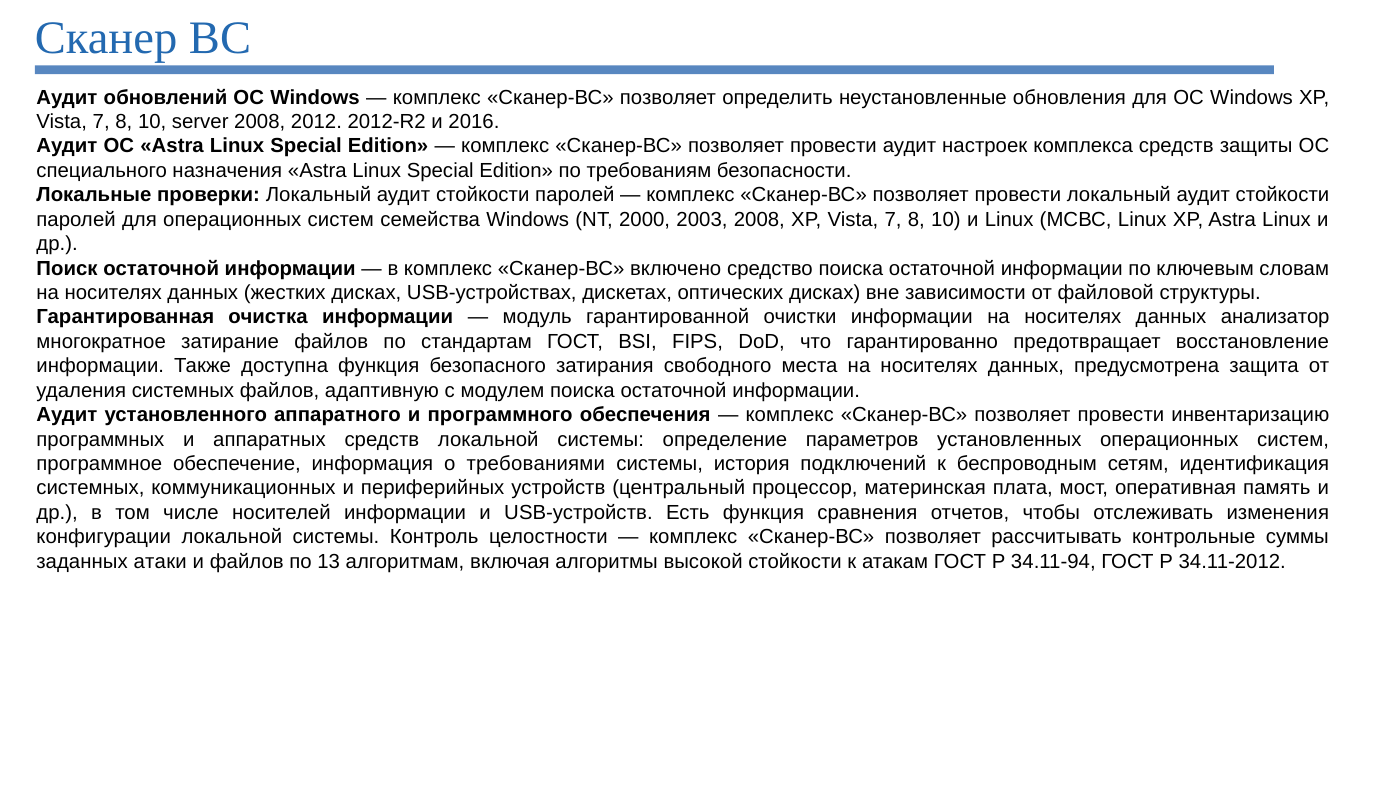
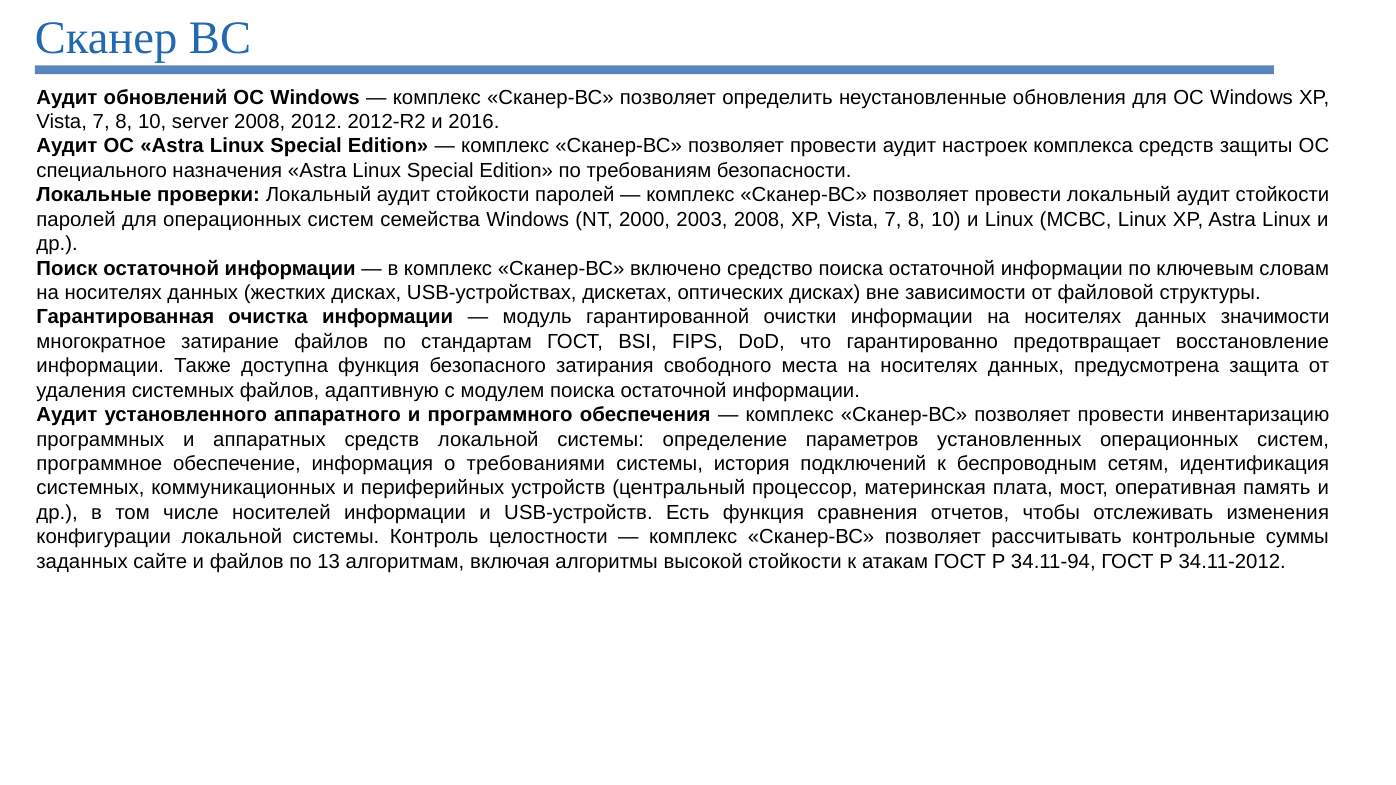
анализатор: анализатор -> значимости (1275, 317)
атаки: атаки -> сайте (160, 562)
